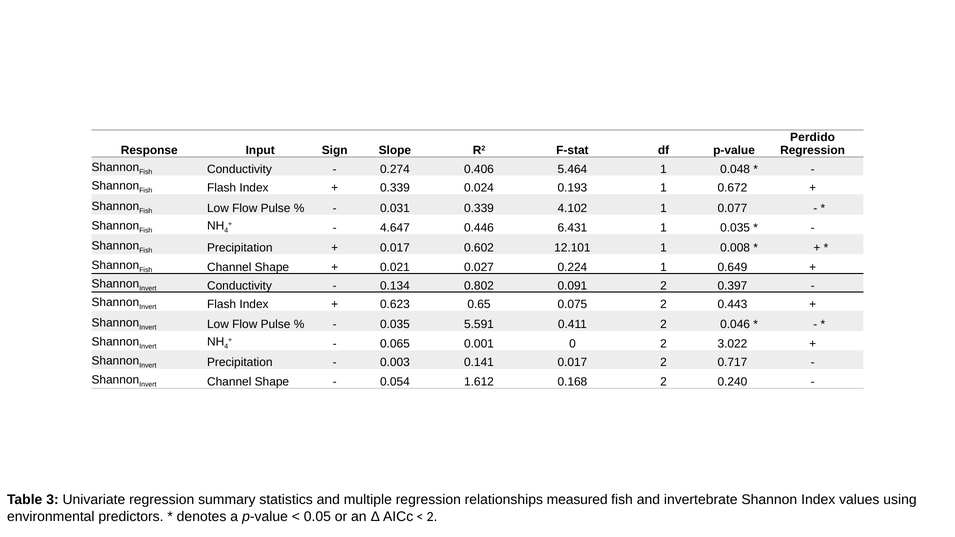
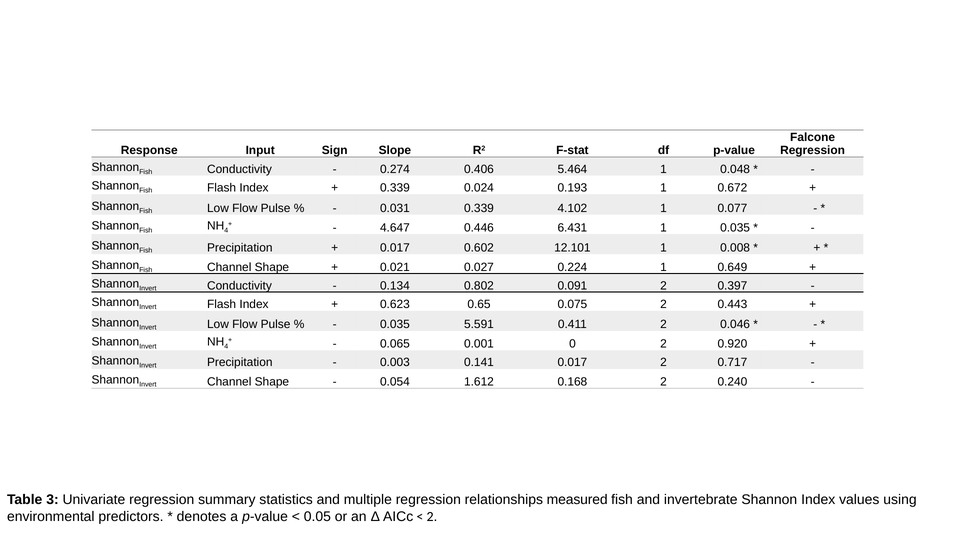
Perdido: Perdido -> Falcone (813, 137)
3.022: 3.022 -> 0.920 (732, 344)
